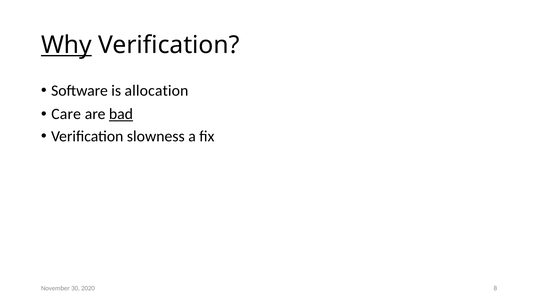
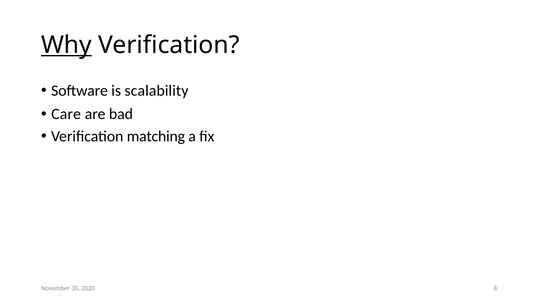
allocation: allocation -> scalability (156, 91)
bad underline: present -> none (121, 114)
slowness: slowness -> matching (156, 137)
